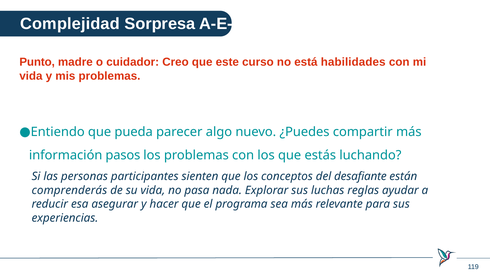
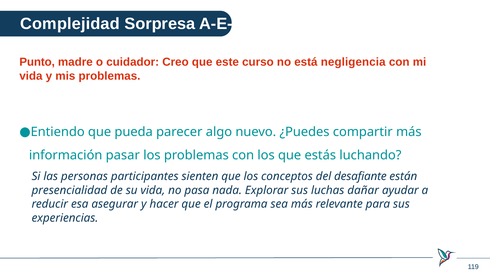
habilidades: habilidades -> negligencia (353, 62)
pasos: pasos -> pasar (123, 155)
comprenderás: comprenderás -> presencialidad (69, 191)
reglas: reglas -> dañar (363, 191)
